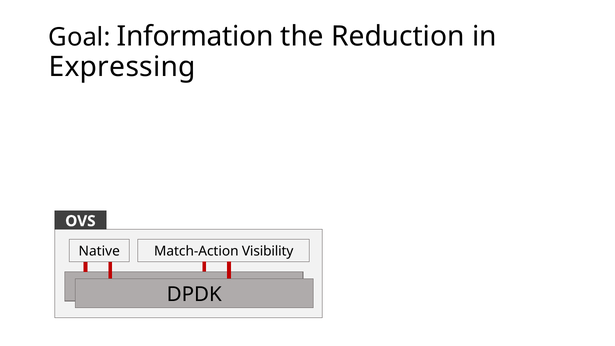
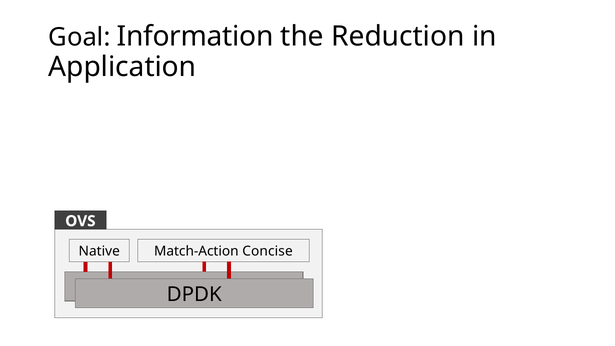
Expressing: Expressing -> Application (122, 67)
Visibility: Visibility -> Concise (268, 251)
